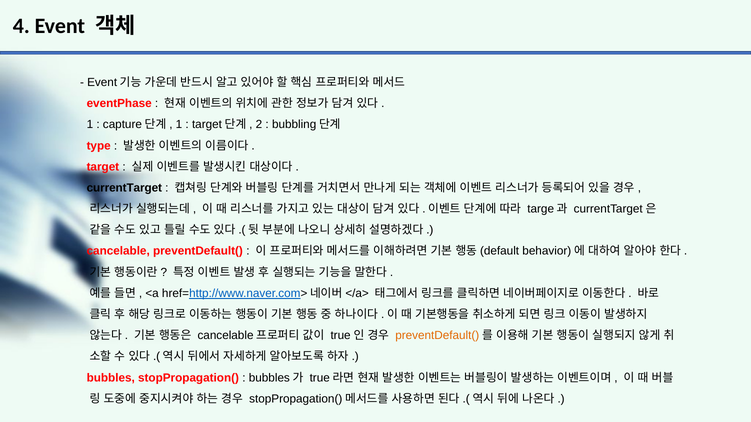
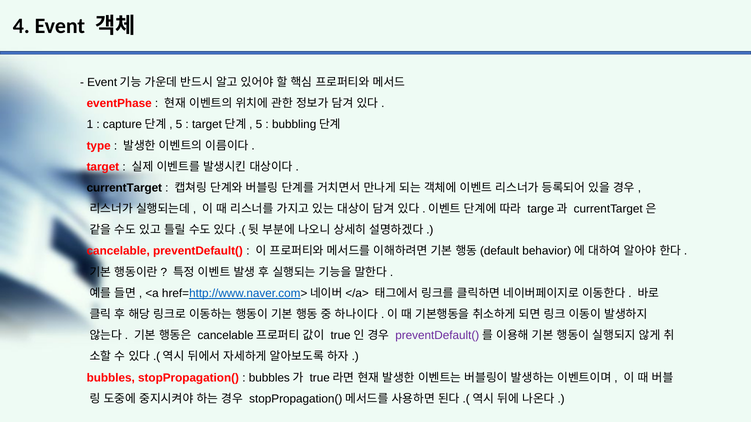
1: 1 -> 5 (179, 125)
2: 2 -> 5 (259, 125)
preventDefault( colour: orange -> purple (437, 336)
